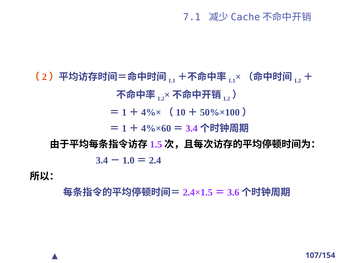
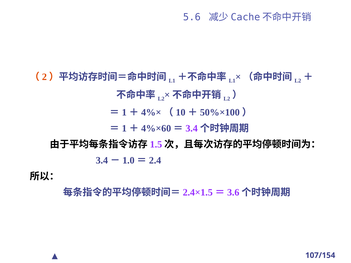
7.1: 7.1 -> 5.6 (192, 17)
